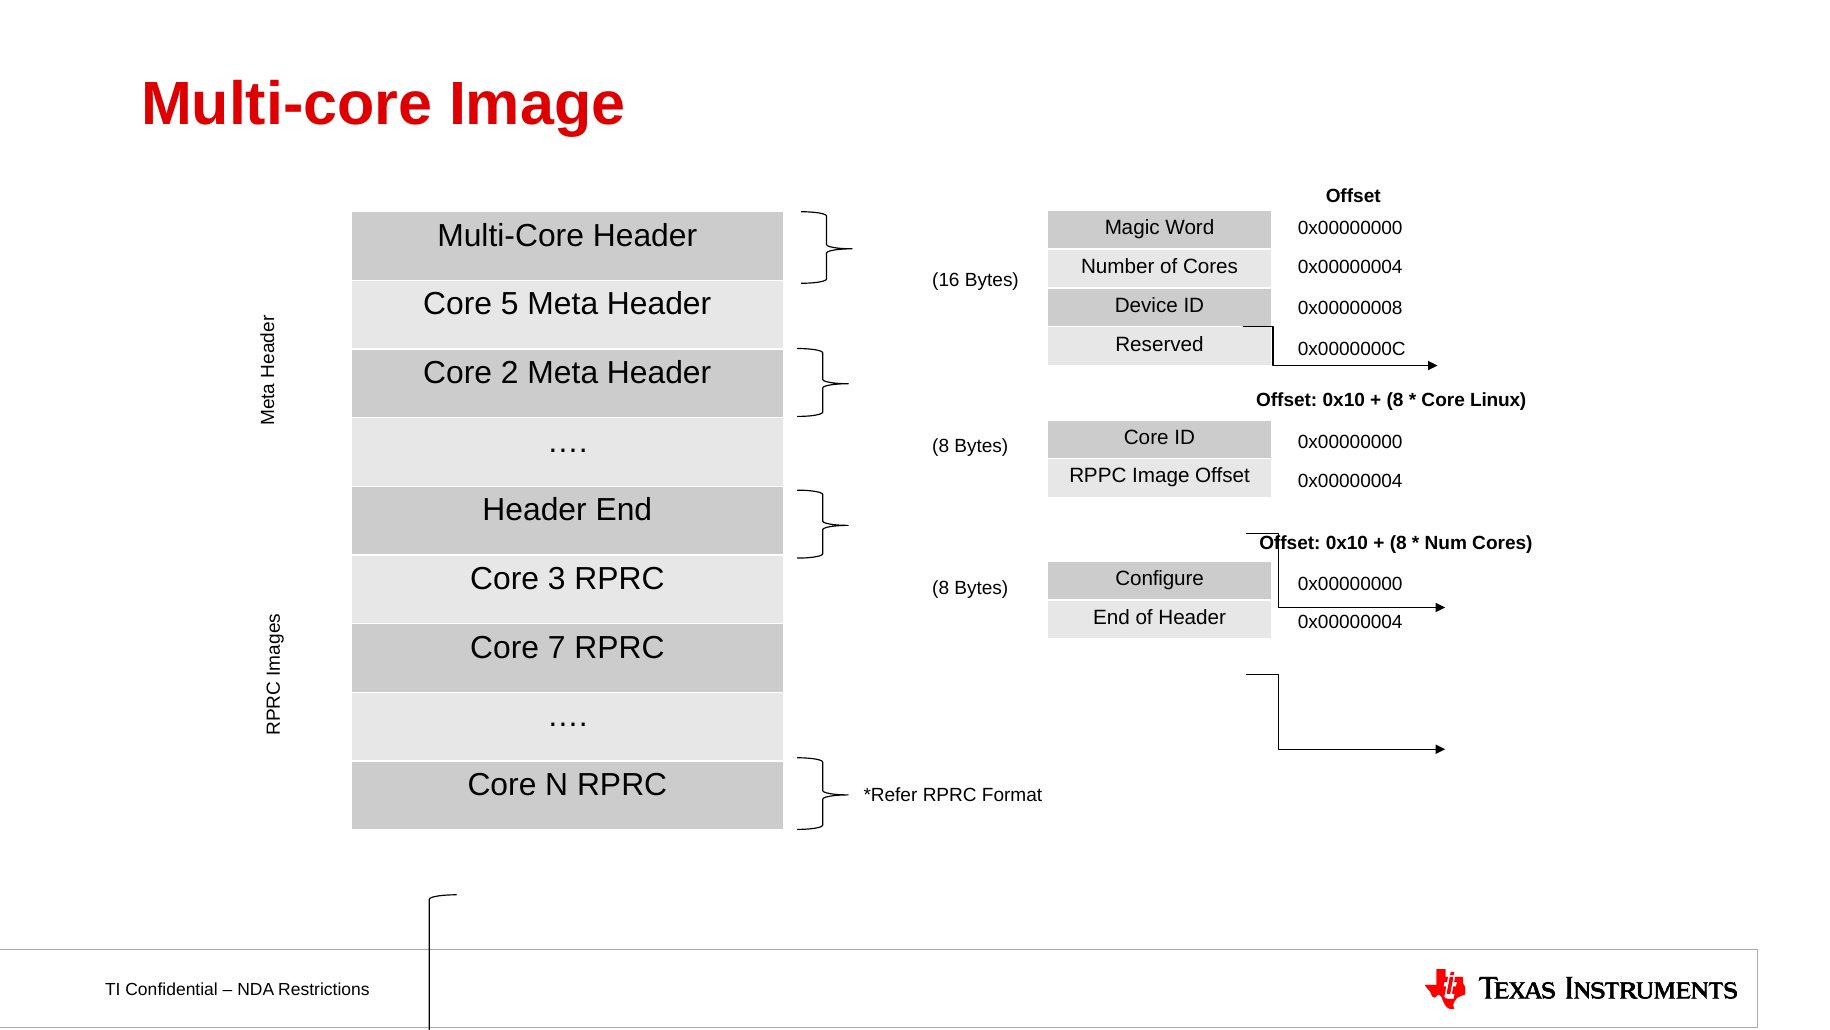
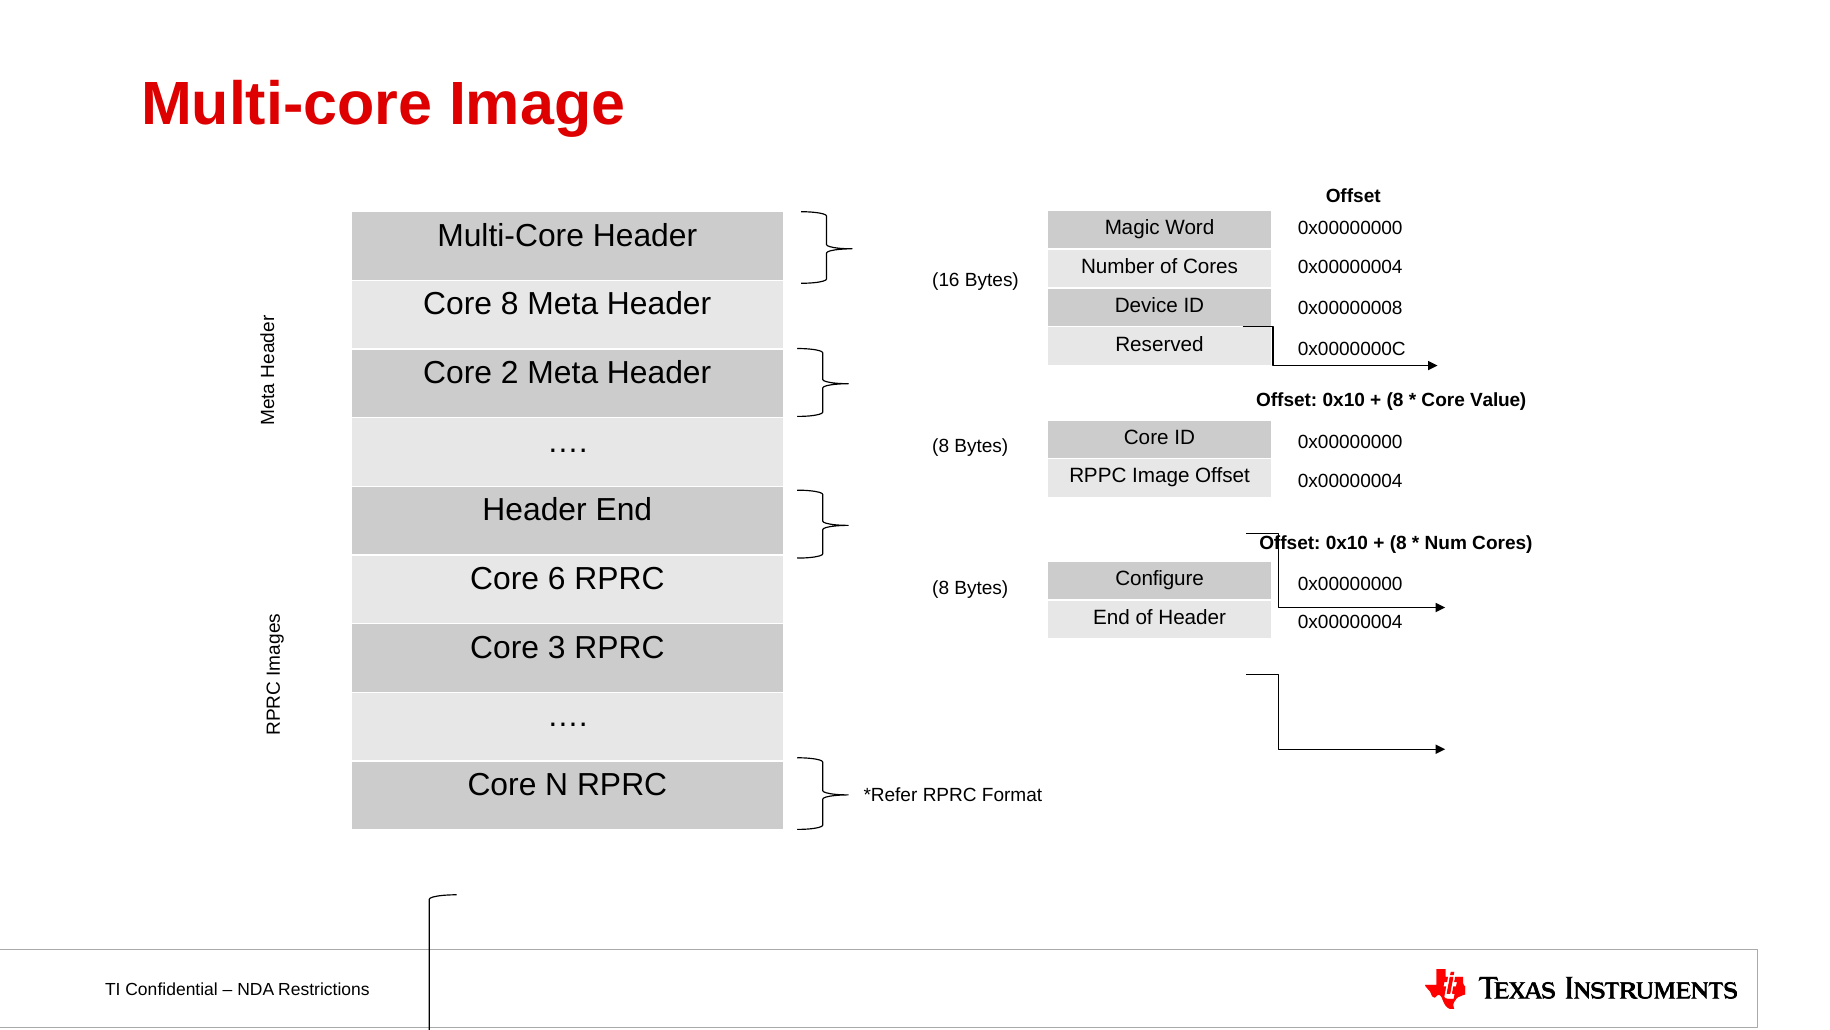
Core 5: 5 -> 8 (510, 304)
Linux: Linux -> Value (1498, 400)
3: 3 -> 6 (557, 579)
7: 7 -> 3 (557, 647)
